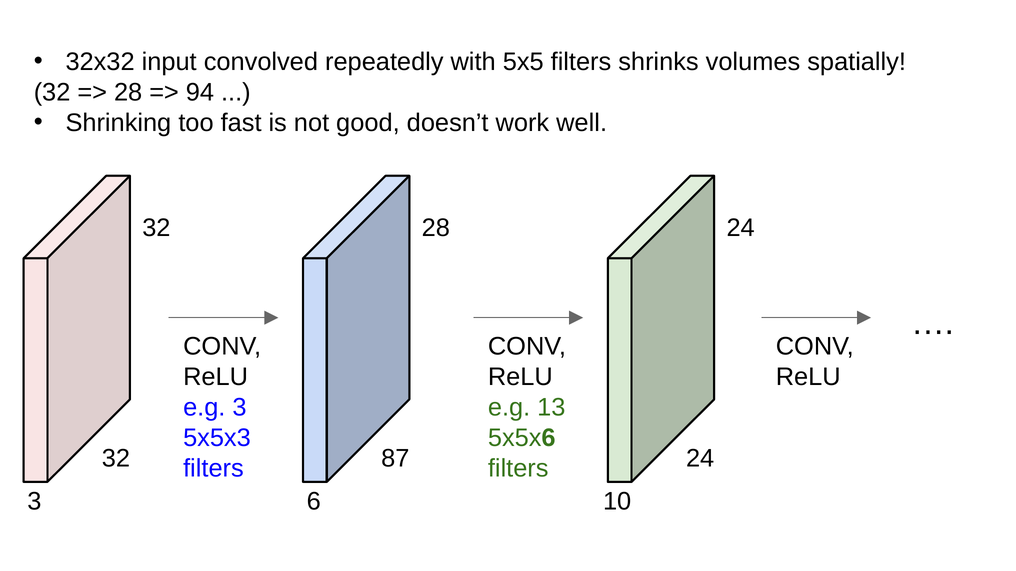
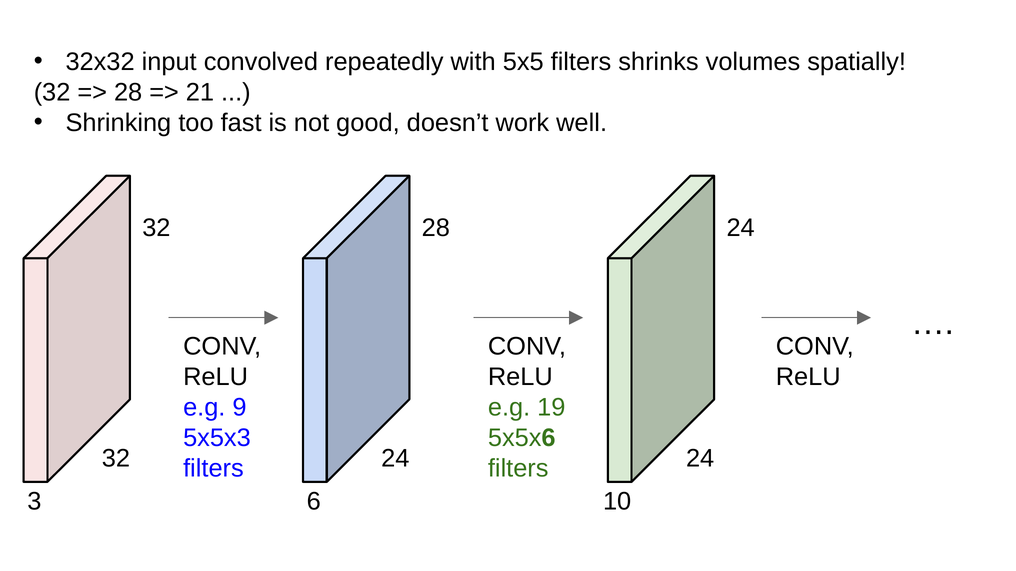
94: 94 -> 21 (200, 92)
e.g 3: 3 -> 9 (239, 408)
13: 13 -> 19 (551, 408)
filters 87: 87 -> 24 (395, 459)
